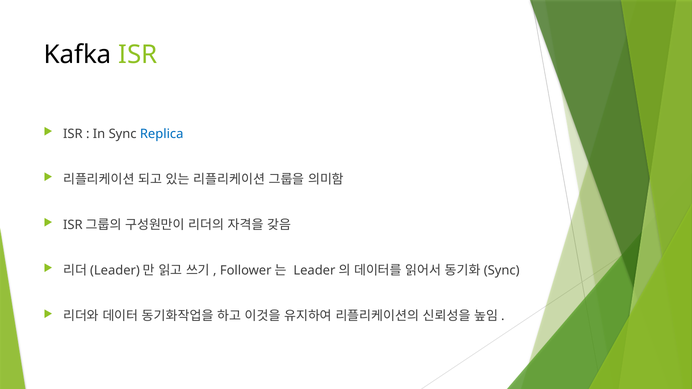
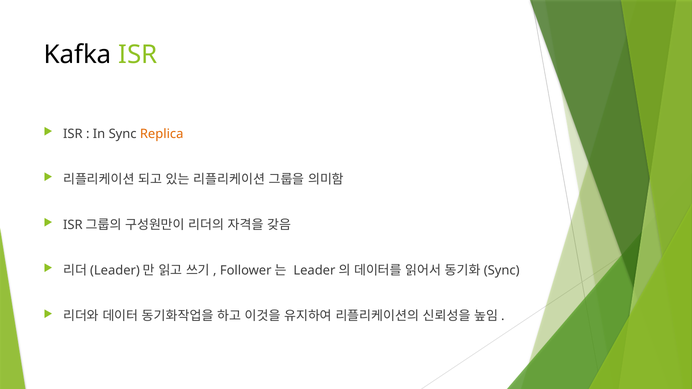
Replica colour: blue -> orange (162, 134)
